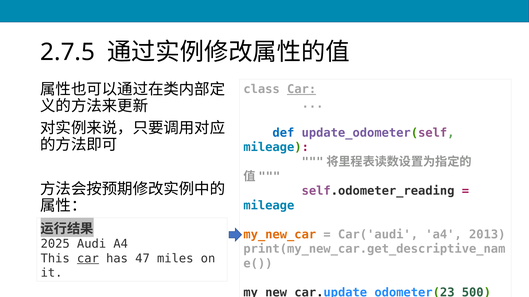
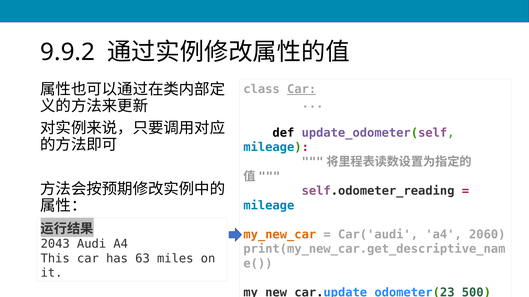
2.7.5: 2.7.5 -> 9.9.2 (68, 52)
def colour: blue -> black (283, 133)
2013: 2013 -> 2060 (487, 235)
2025: 2025 -> 2043 (55, 244)
car underline: present -> none (88, 259)
47: 47 -> 63 (143, 259)
